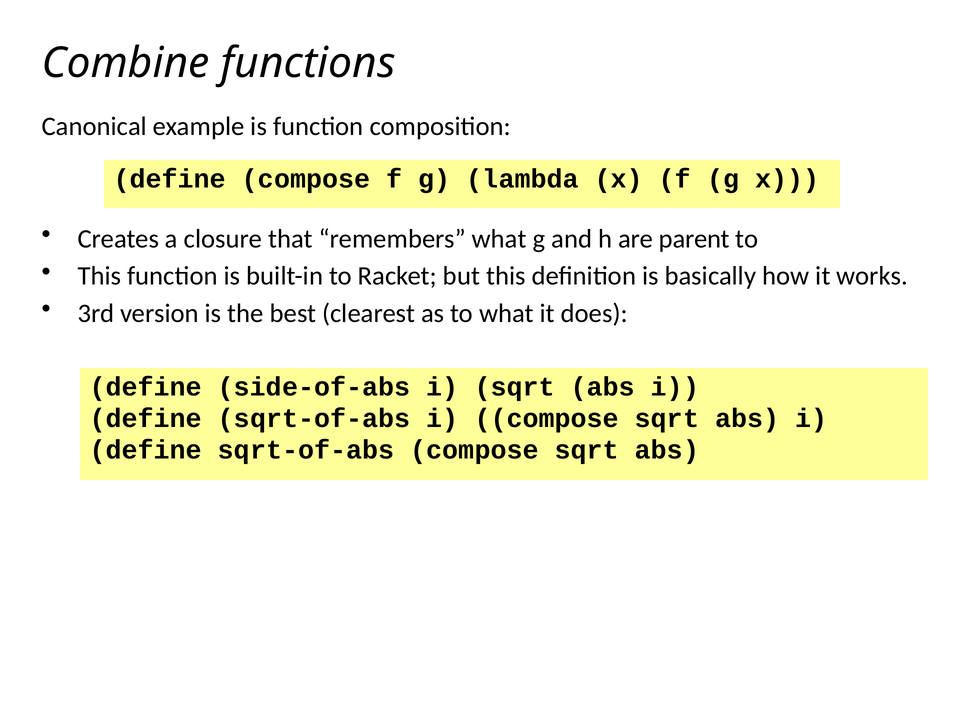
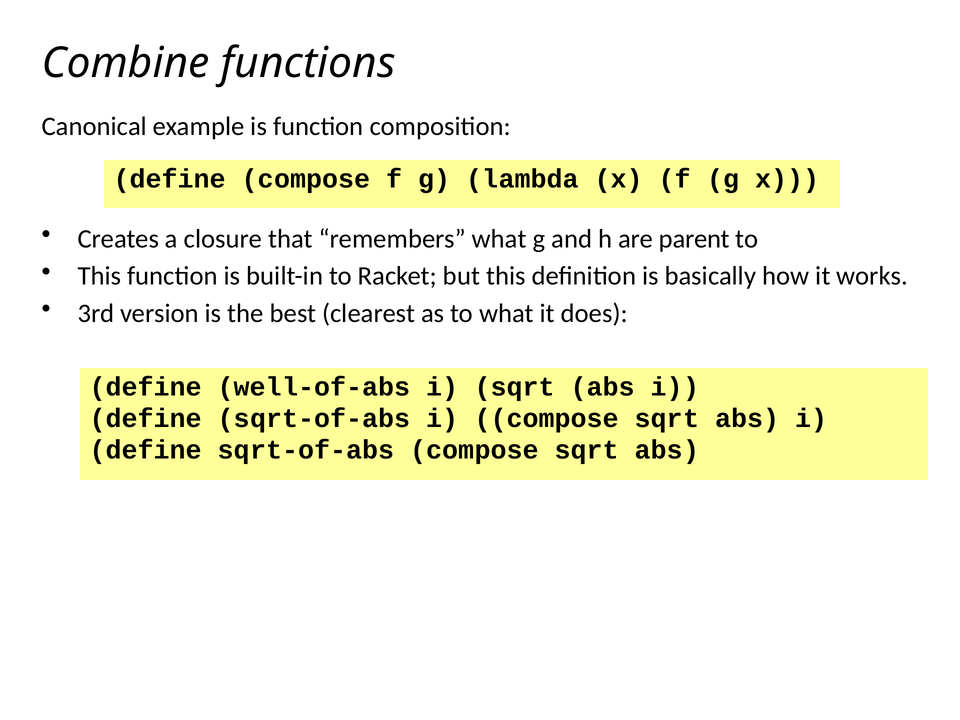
side-of-abs: side-of-abs -> well-of-abs (314, 387)
